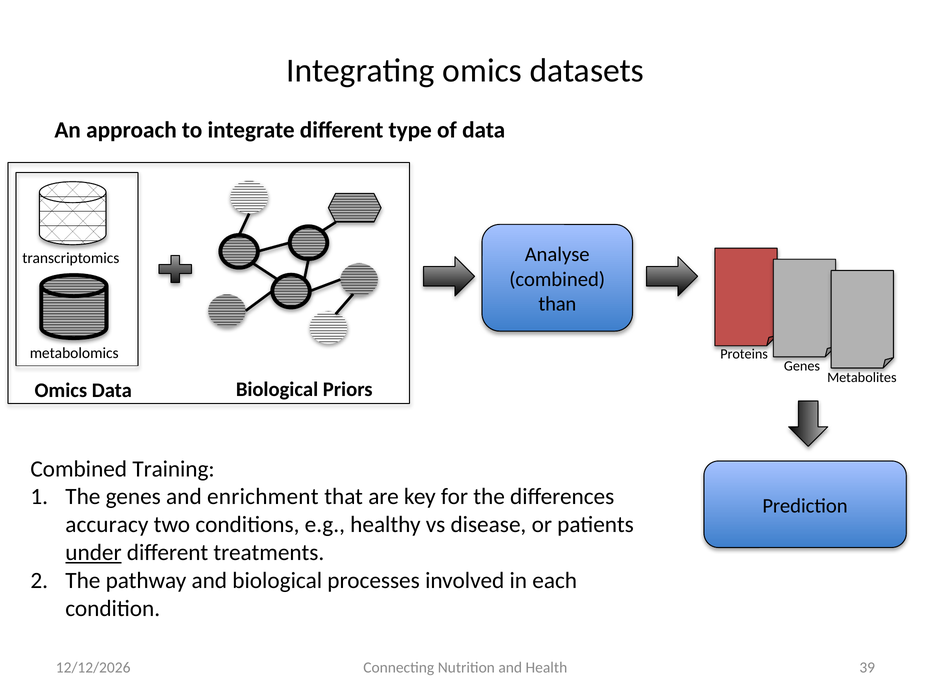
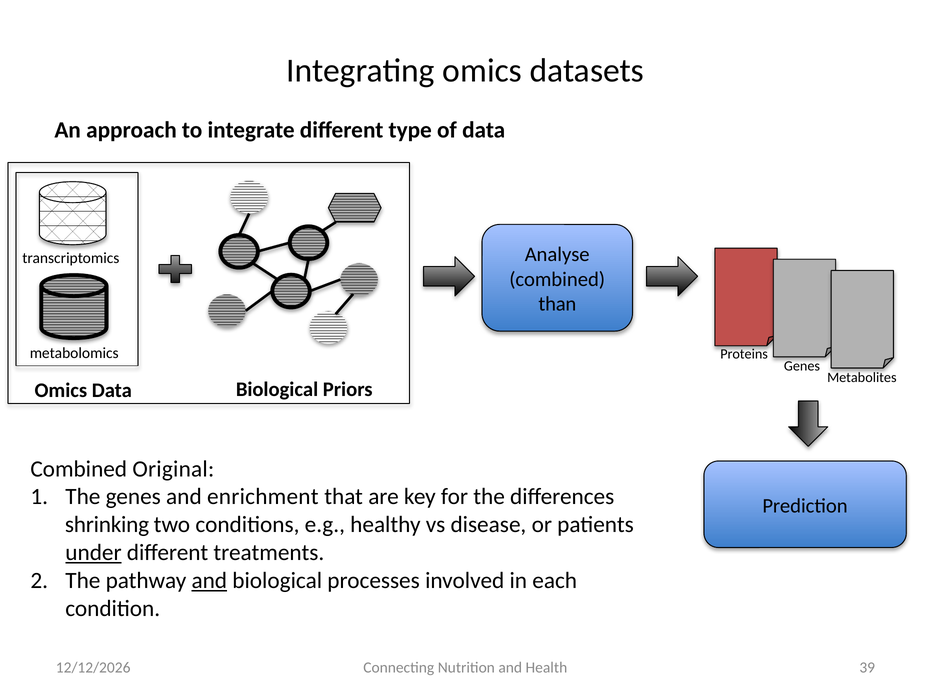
Training: Training -> Original (173, 468)
accuracy: accuracy -> shrinking (107, 524)
and underline: none -> present (209, 580)
